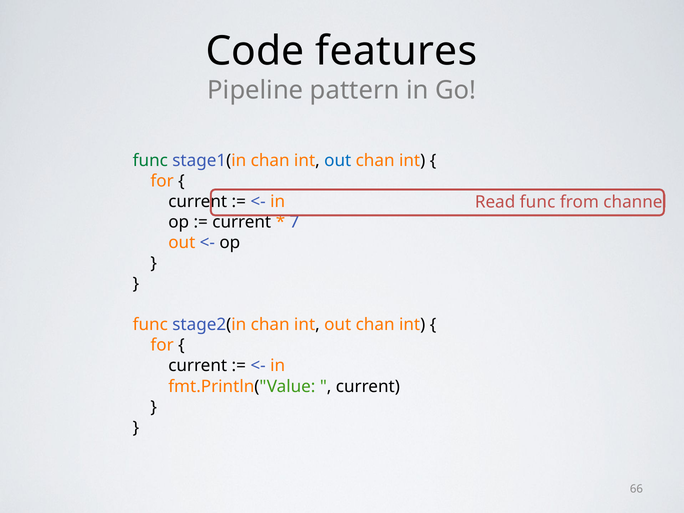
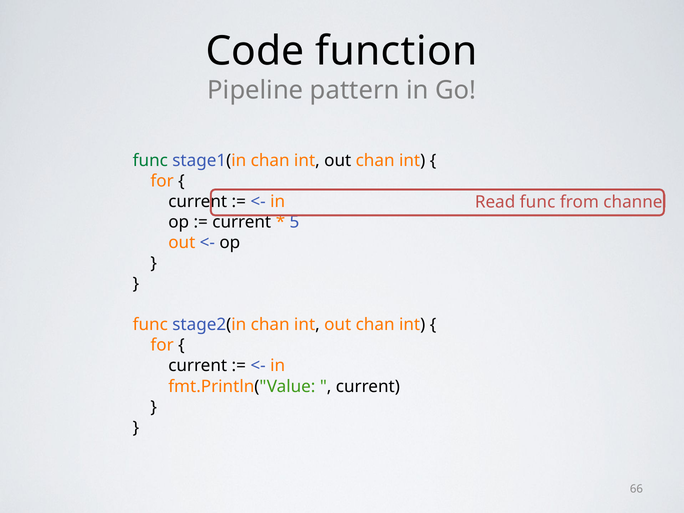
features: features -> function (396, 51)
out colour: blue -> black (338, 161)
7: 7 -> 5 (294, 222)
